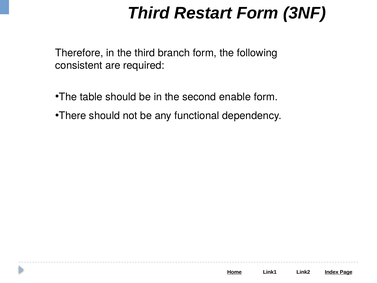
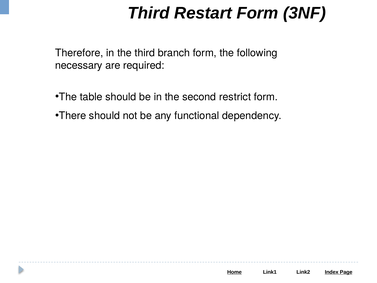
consistent: consistent -> necessary (79, 65)
enable: enable -> restrict (235, 97)
